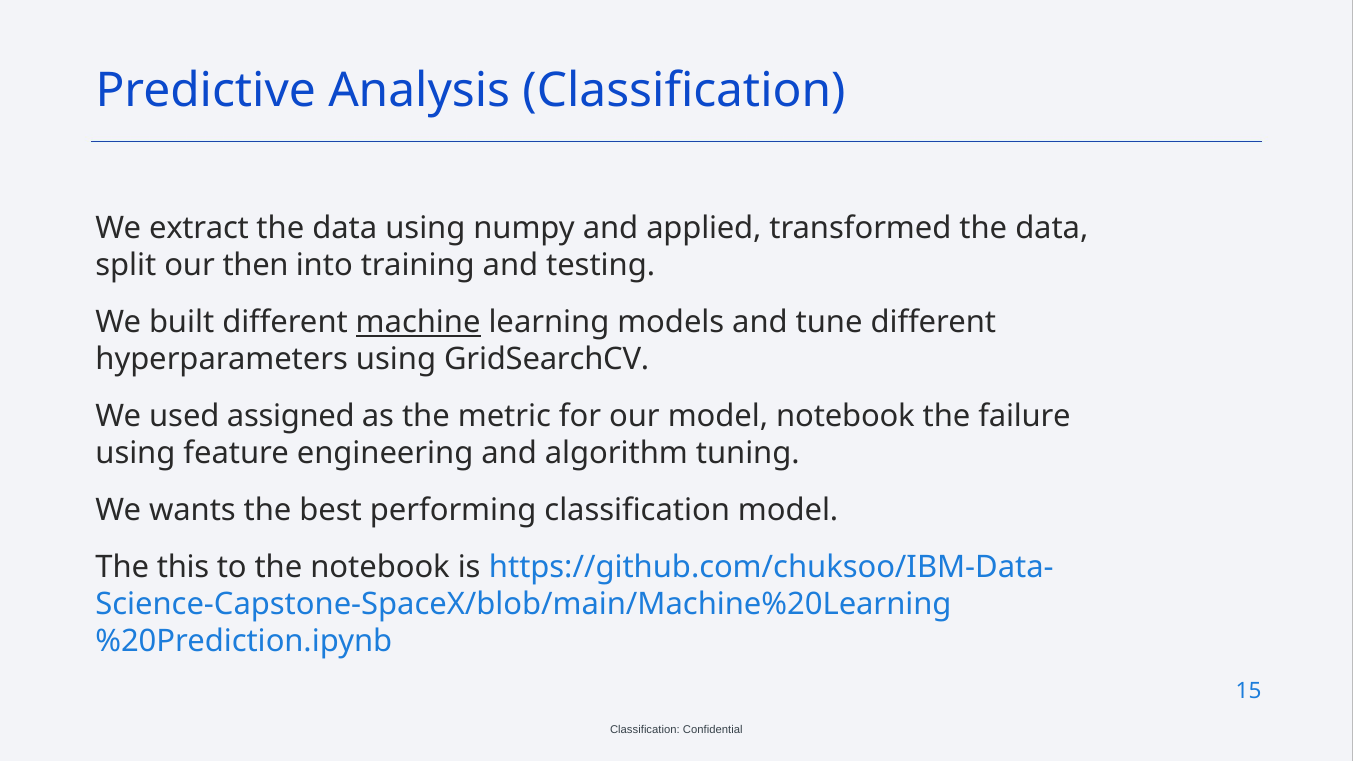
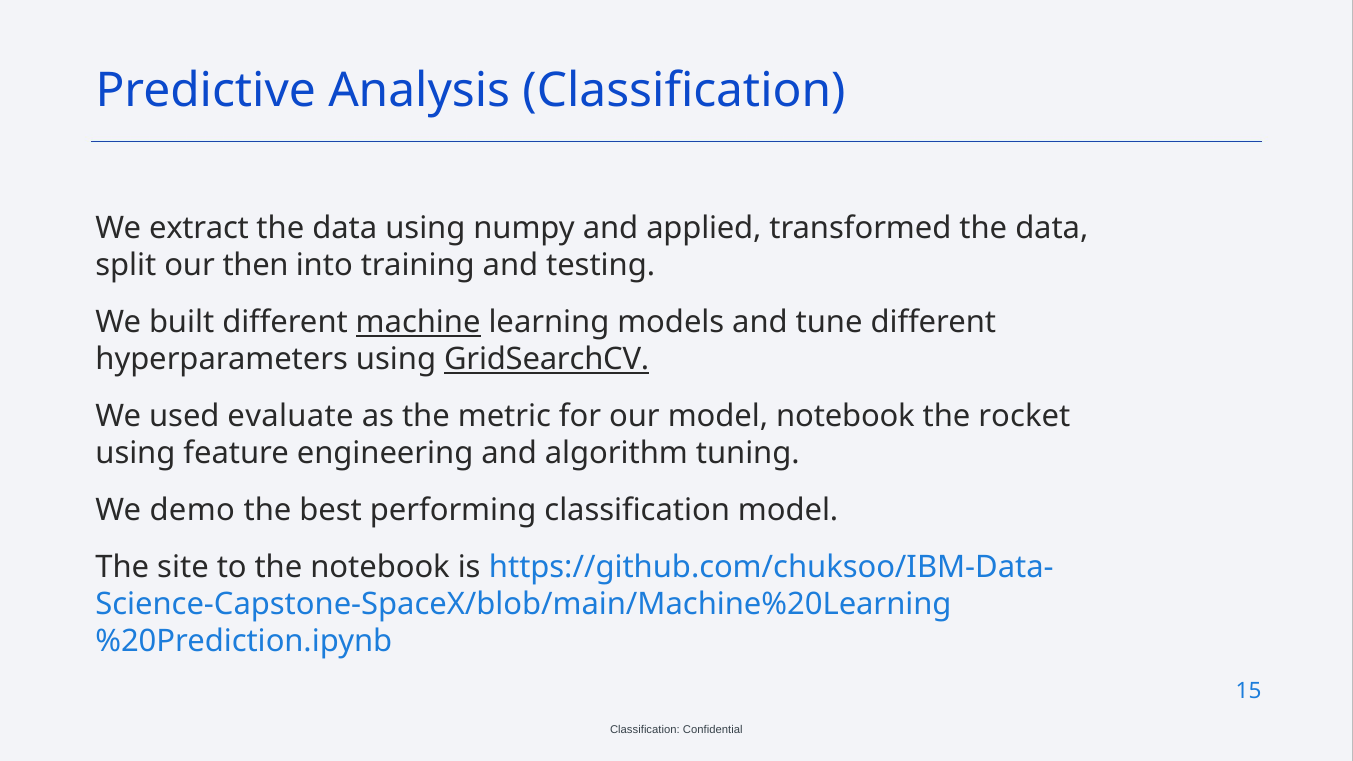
GridSearchCV underline: none -> present (547, 360)
assigned: assigned -> evaluate (290, 416)
failure: failure -> rocket (1024, 416)
wants: wants -> demo (192, 510)
this: this -> site (183, 567)
